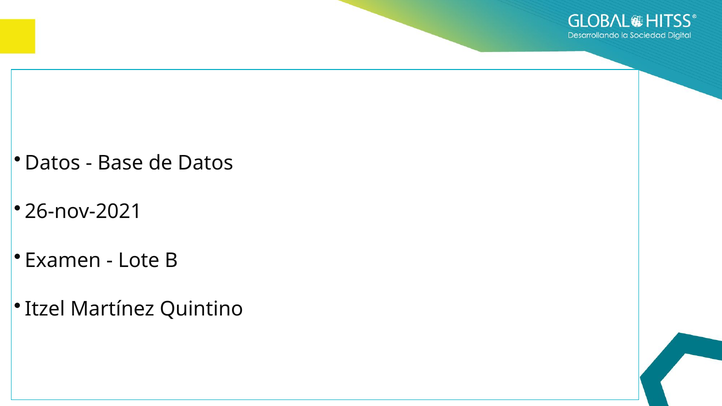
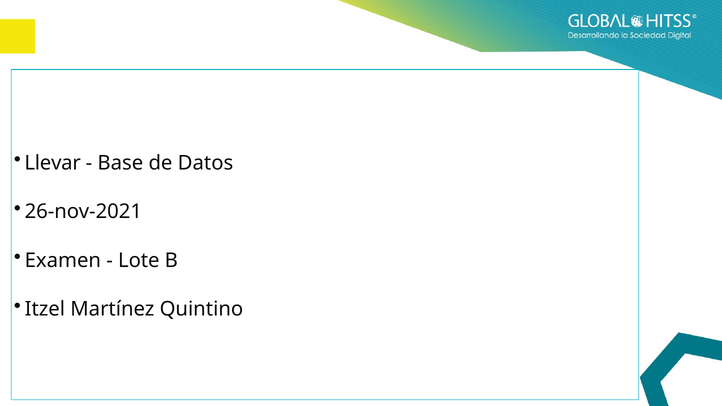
Datos: Datos -> Llevar (53, 163)
